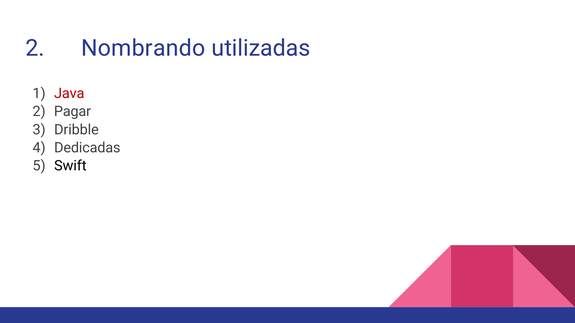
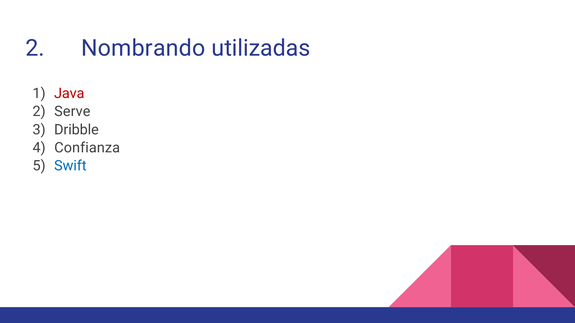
Pagar: Pagar -> Serve (72, 112)
Dedicadas: Dedicadas -> Confianza (87, 148)
Swift colour: black -> blue (70, 166)
